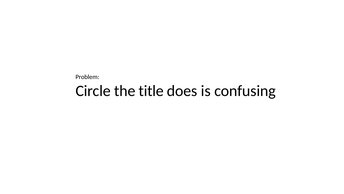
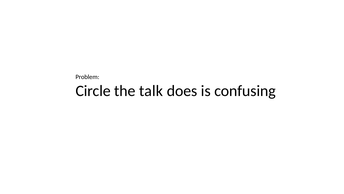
title: title -> talk (151, 91)
